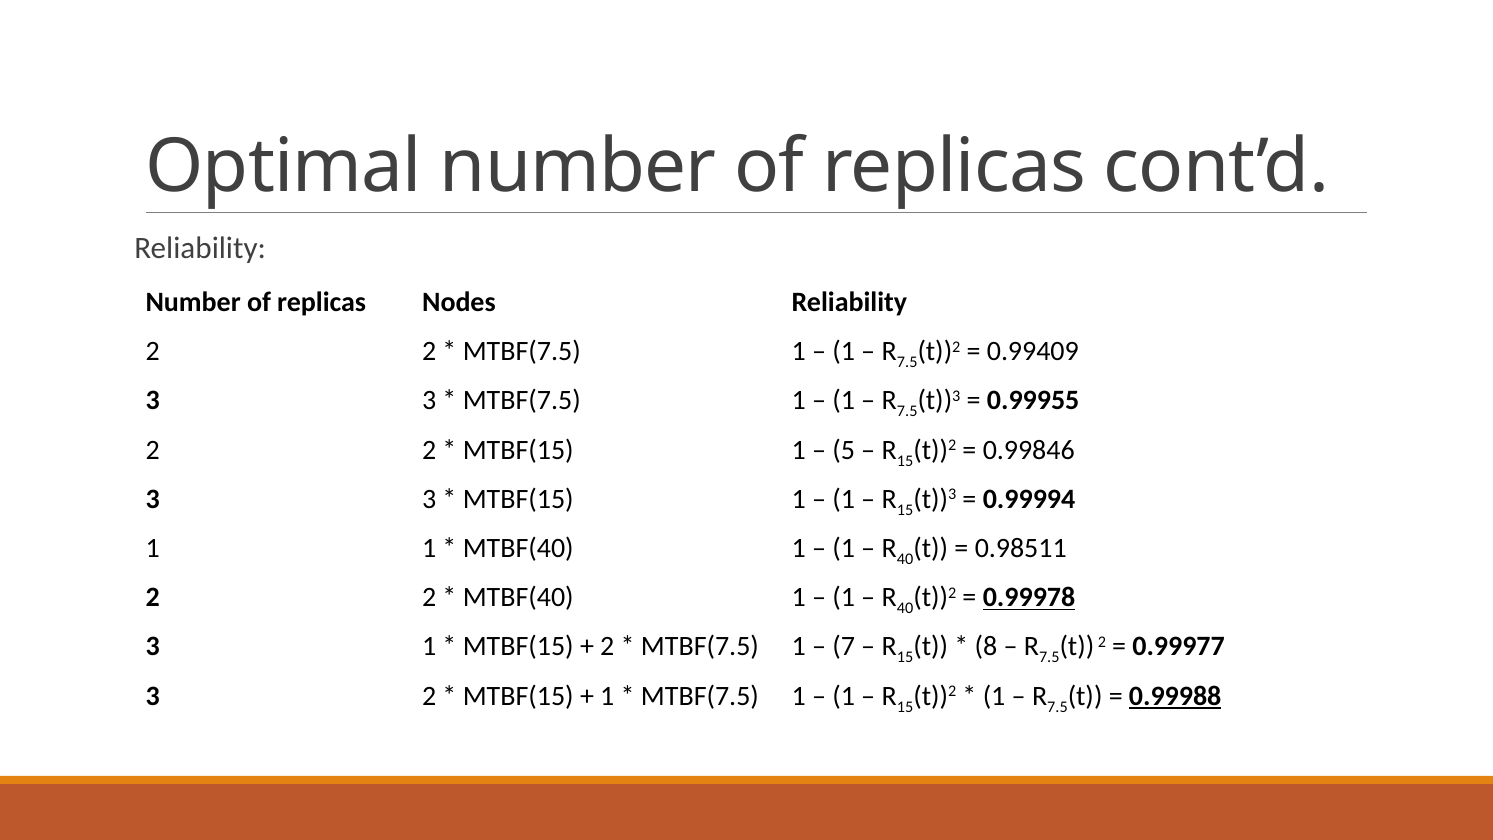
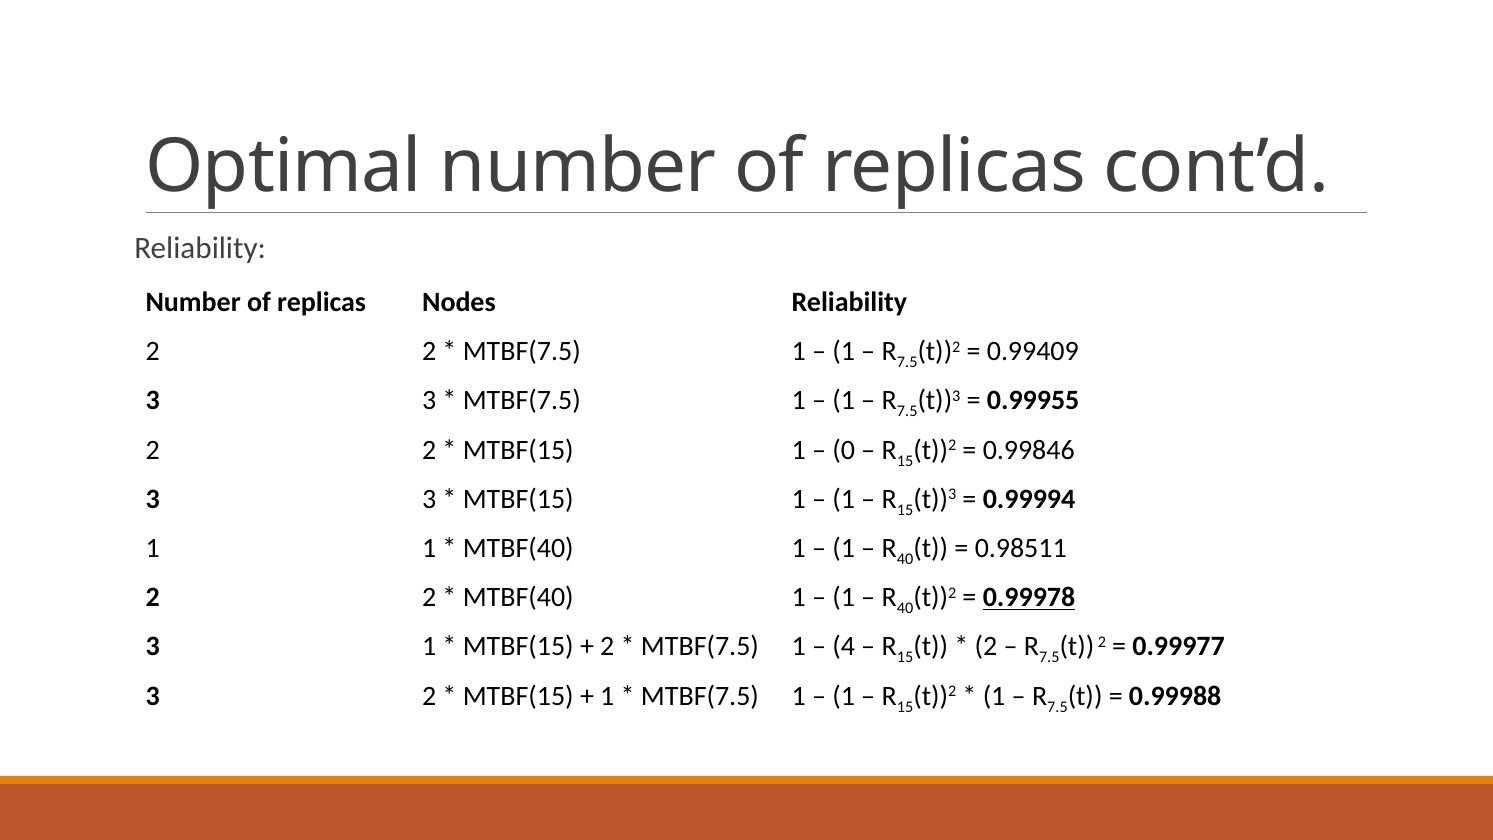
5: 5 -> 0 (844, 450)
7: 7 -> 4 (844, 647)
8: 8 -> 2 (986, 647)
0.99988 underline: present -> none (1175, 696)
